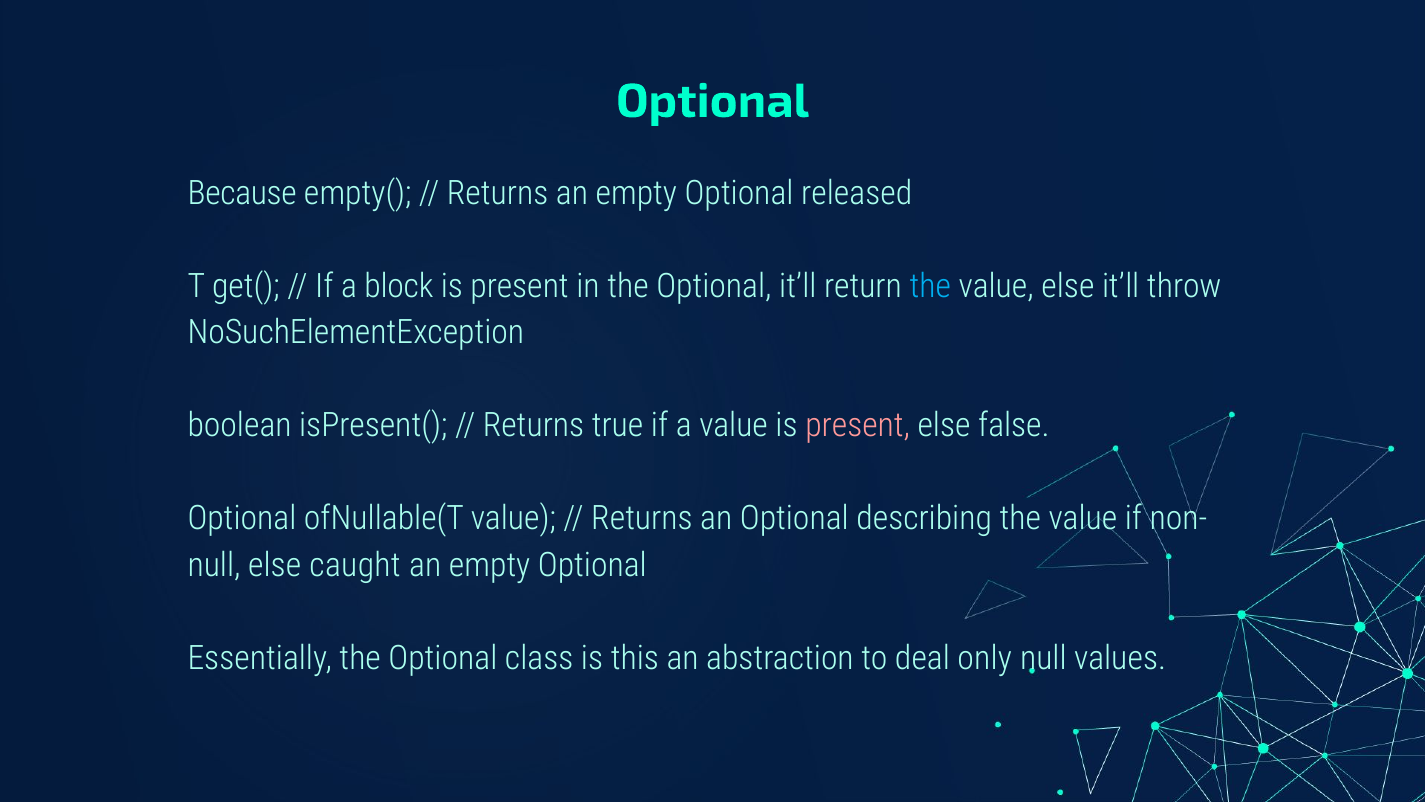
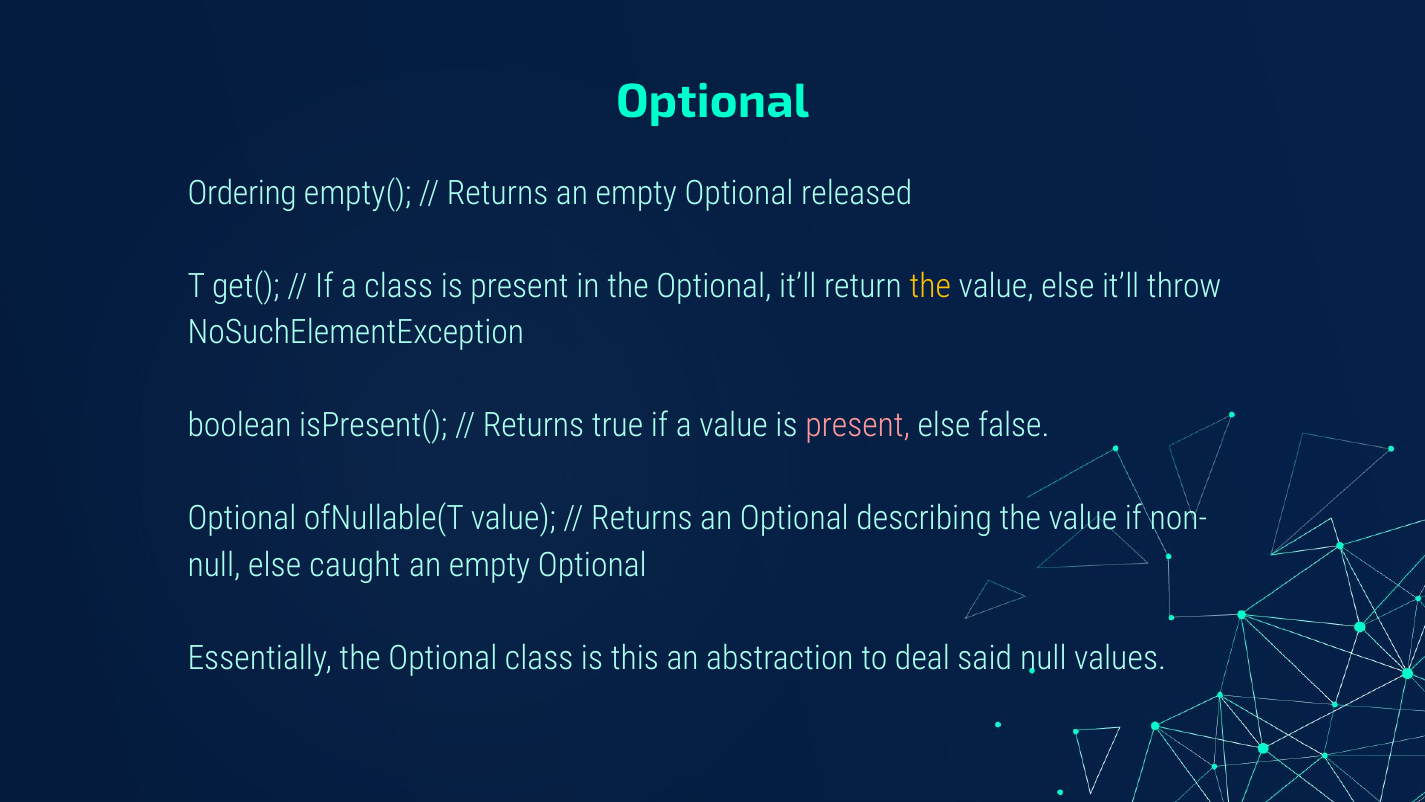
Because: Because -> Ordering (242, 193)
a block: block -> class (399, 286)
the colour: light blue -> yellow (930, 286)
only: only -> said (985, 658)
